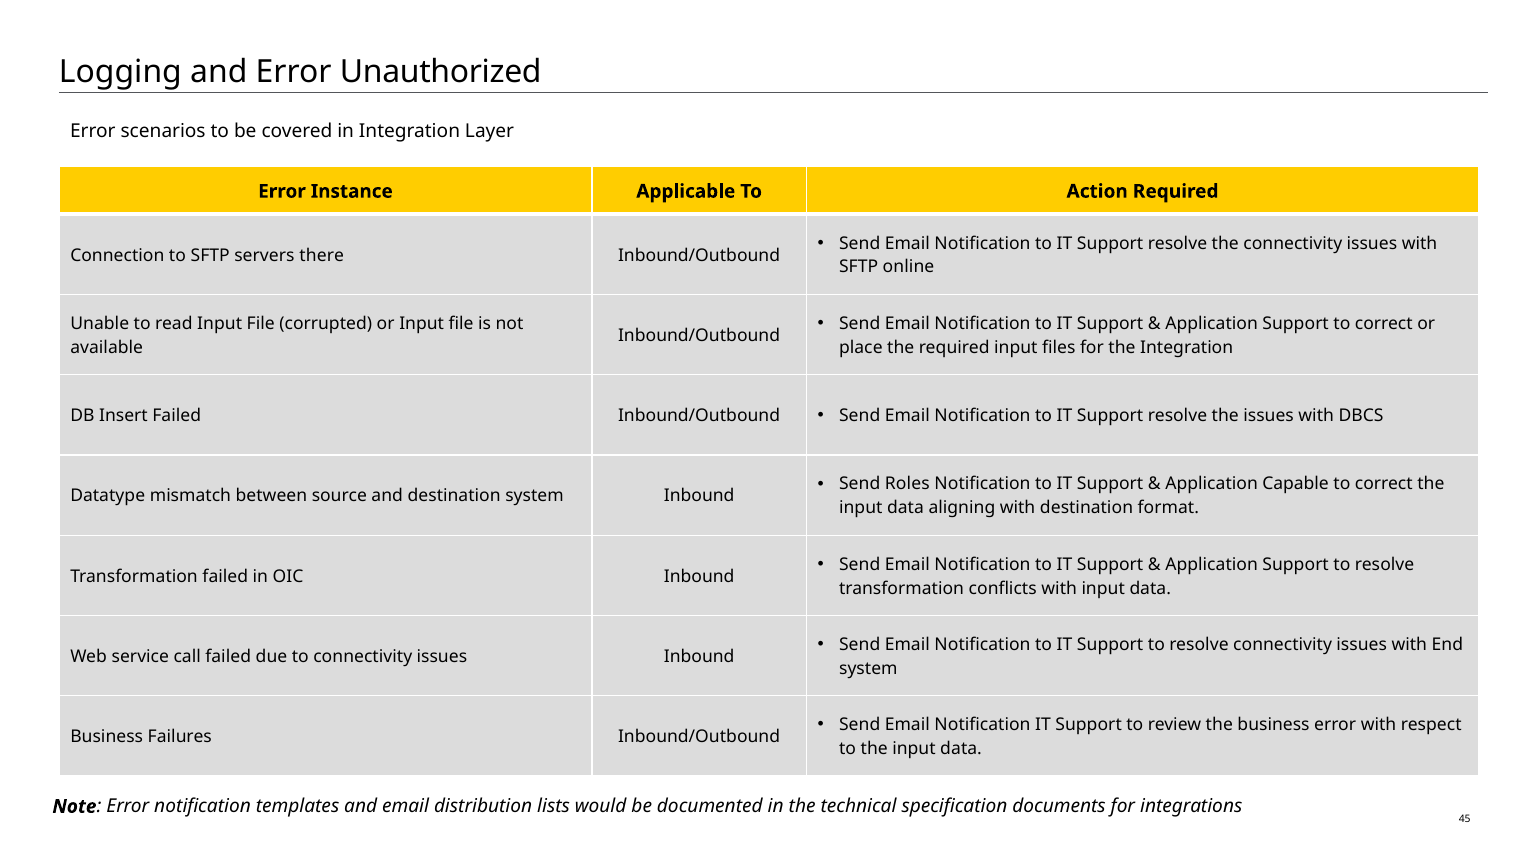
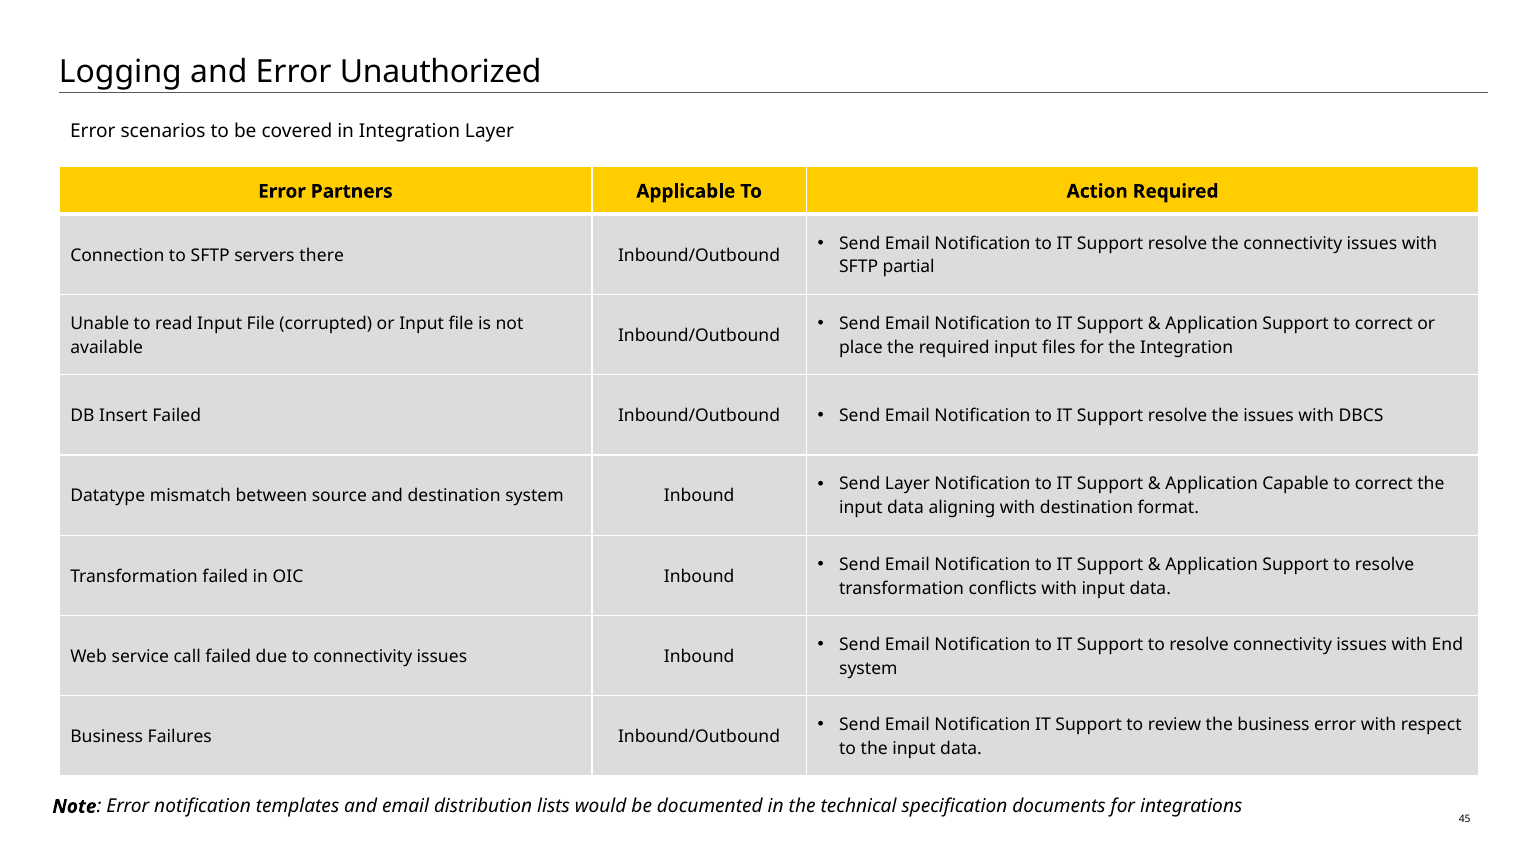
Instance: Instance -> Partners (352, 192)
online: online -> partial (909, 267)
Send Roles: Roles -> Layer (907, 484)
